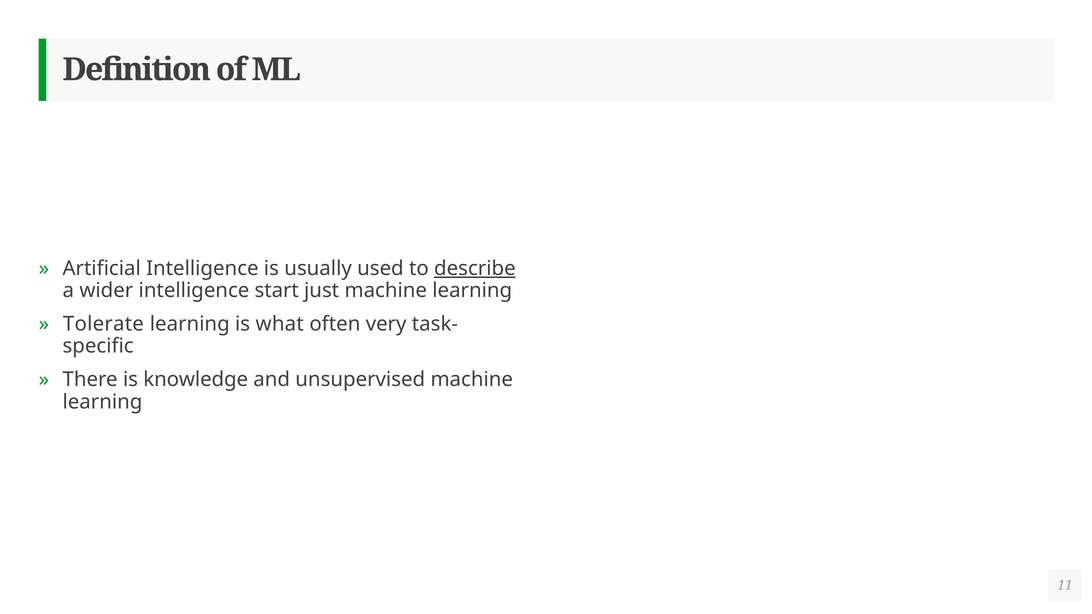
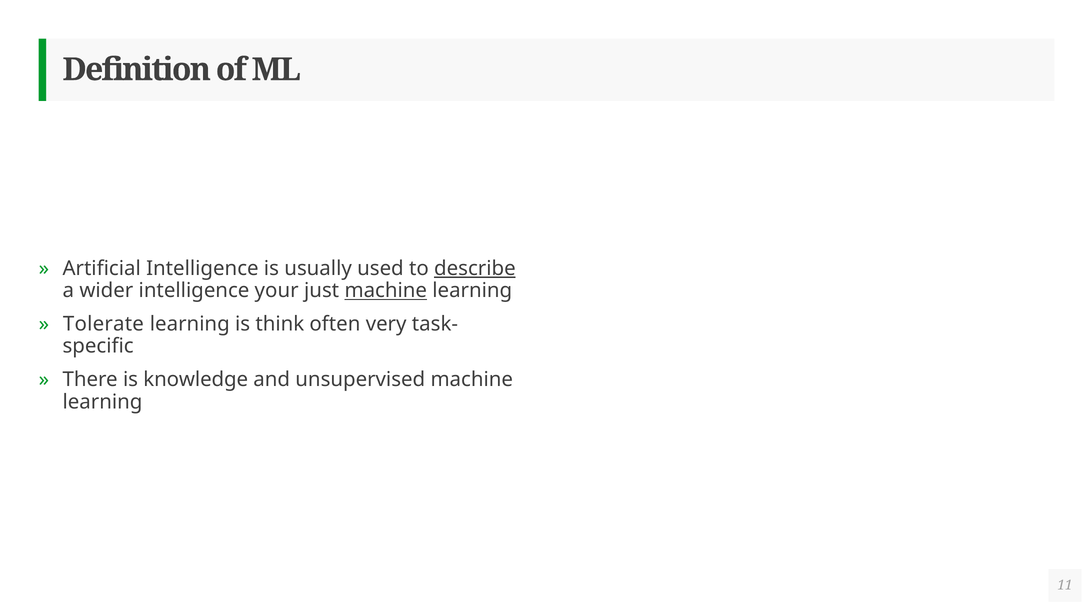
start: start -> your (277, 291)
machine underline: none -> present (386, 291)
what: what -> think (280, 324)
